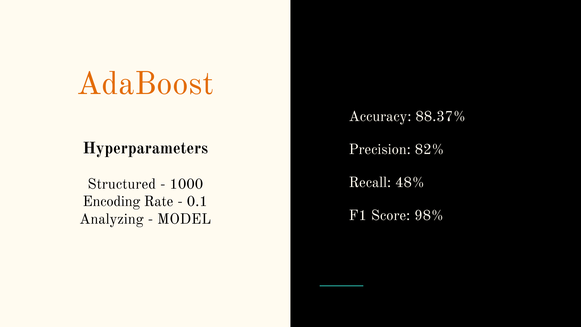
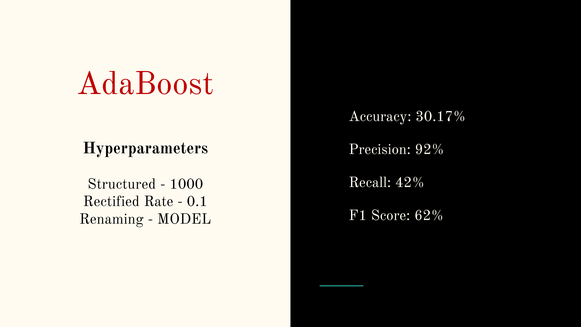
AdaBoost colour: orange -> red (145, 83)
88.37%: 88.37% -> 30.17% (441, 116)
82%: 82% -> 92% (429, 149)
48%: 48% -> 42% (410, 182)
Encoding: Encoding -> Rectified (111, 201)
98%: 98% -> 62% (429, 215)
Analyzing: Analyzing -> Renaming (111, 219)
